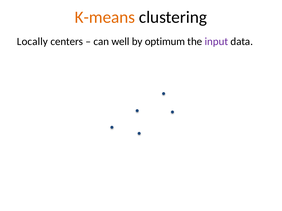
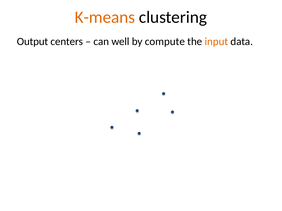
Locally: Locally -> Output (33, 42)
optimum: optimum -> compute (165, 42)
input colour: purple -> orange (216, 42)
